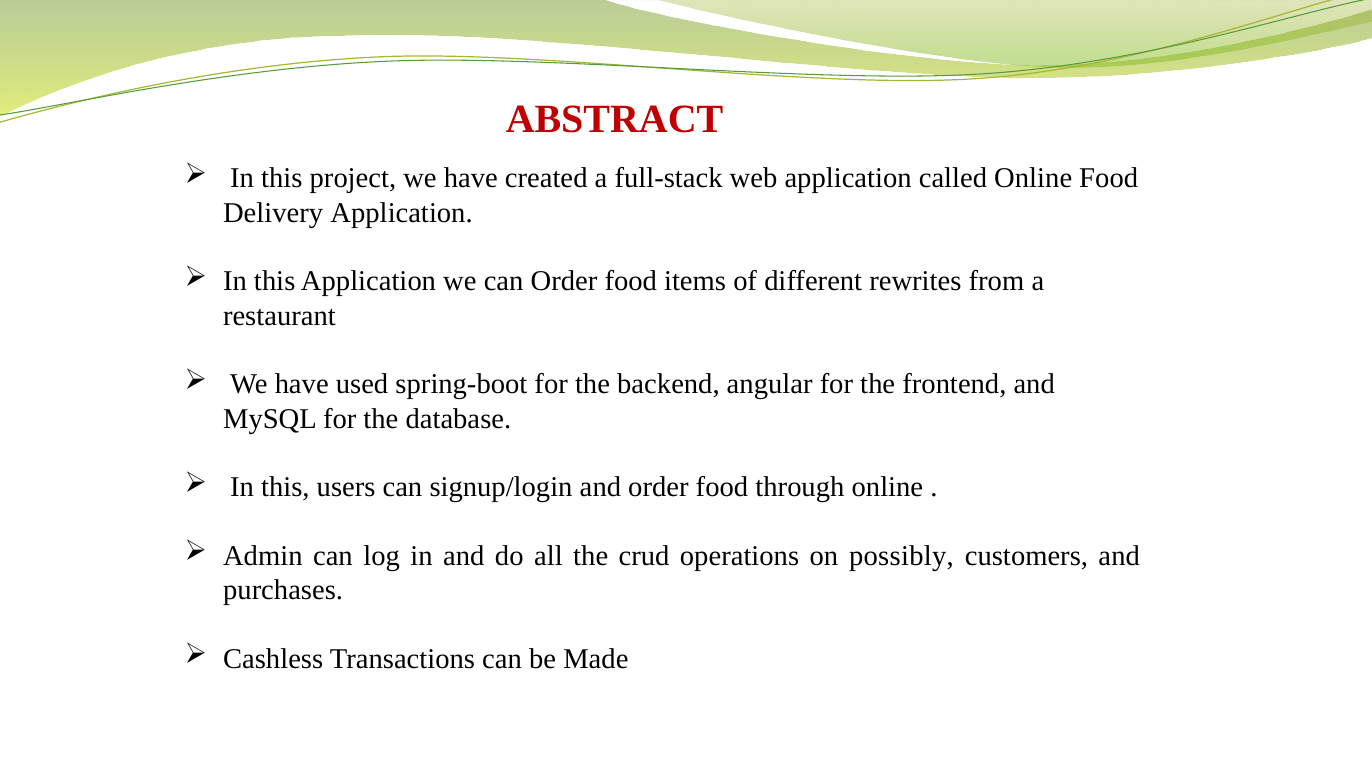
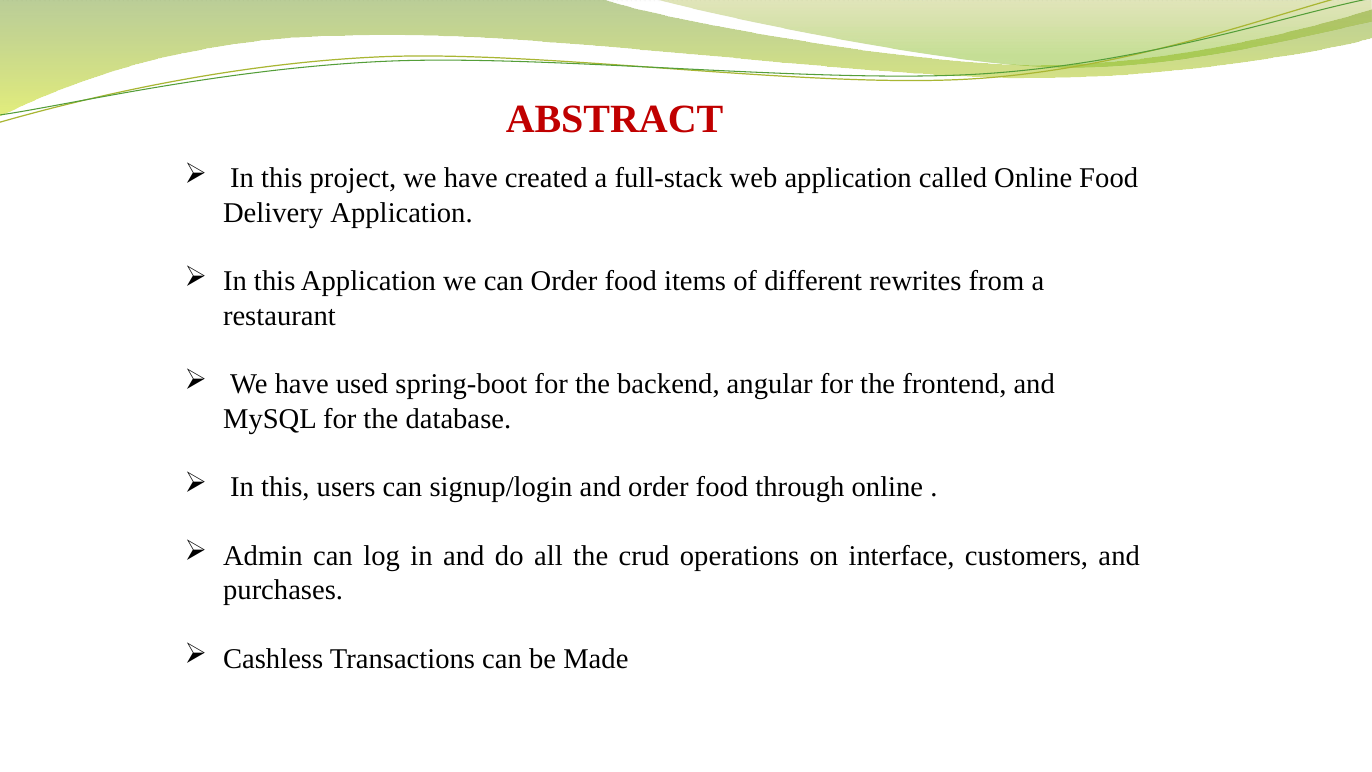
possibly: possibly -> interface (902, 556)
